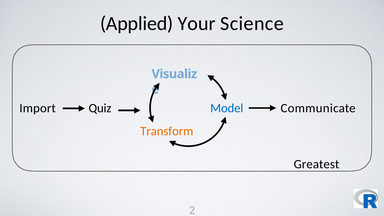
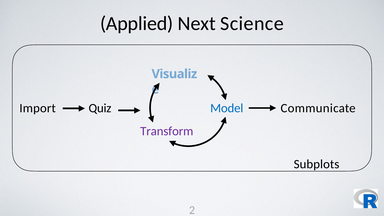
Your: Your -> Next (197, 24)
Transform colour: orange -> purple (167, 131)
Greatest: Greatest -> Subplots (317, 164)
